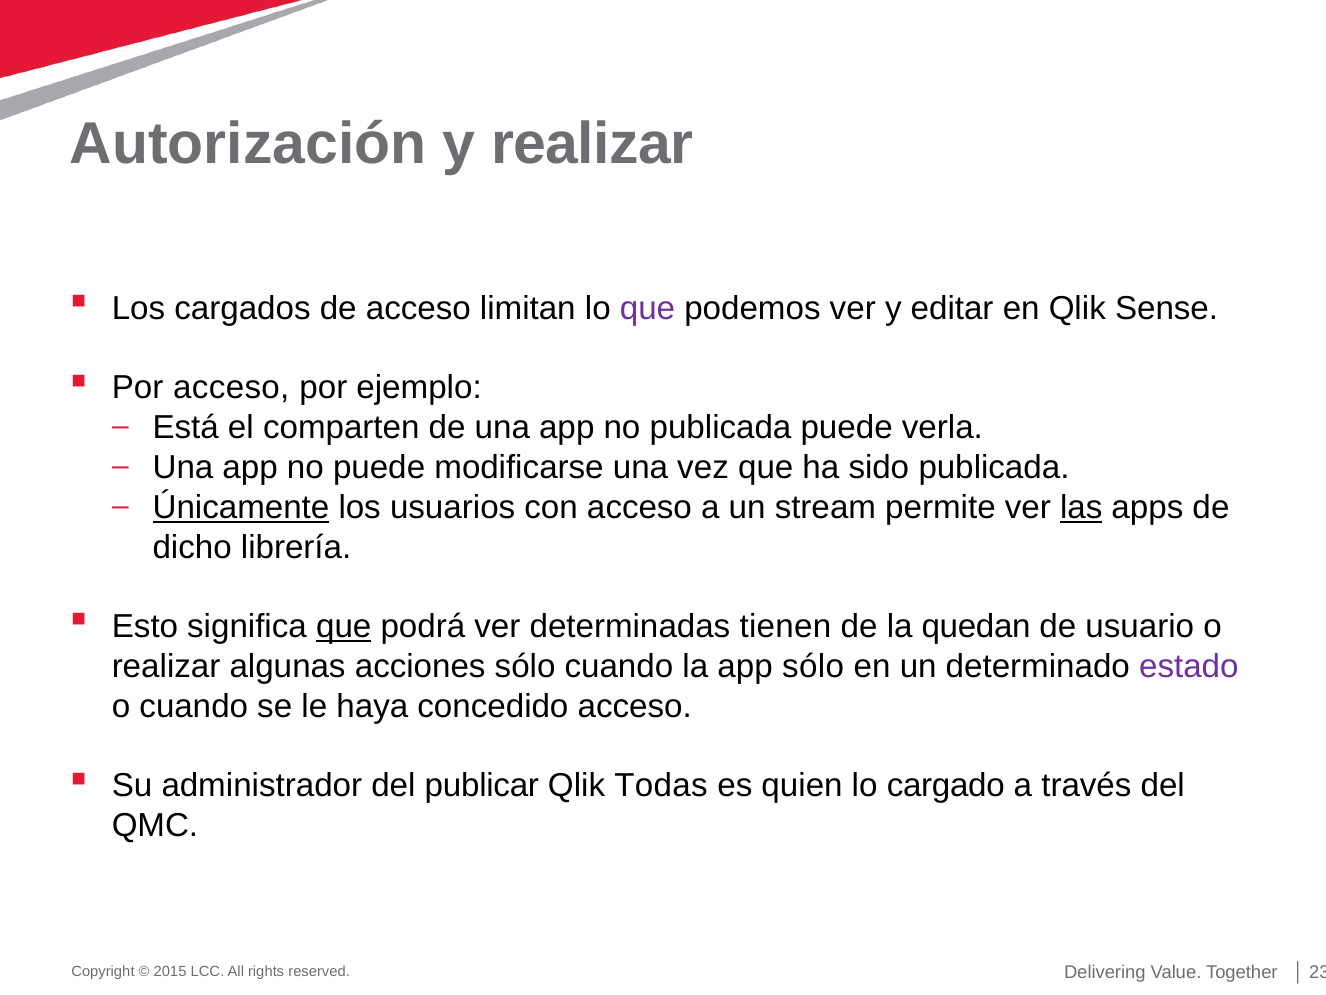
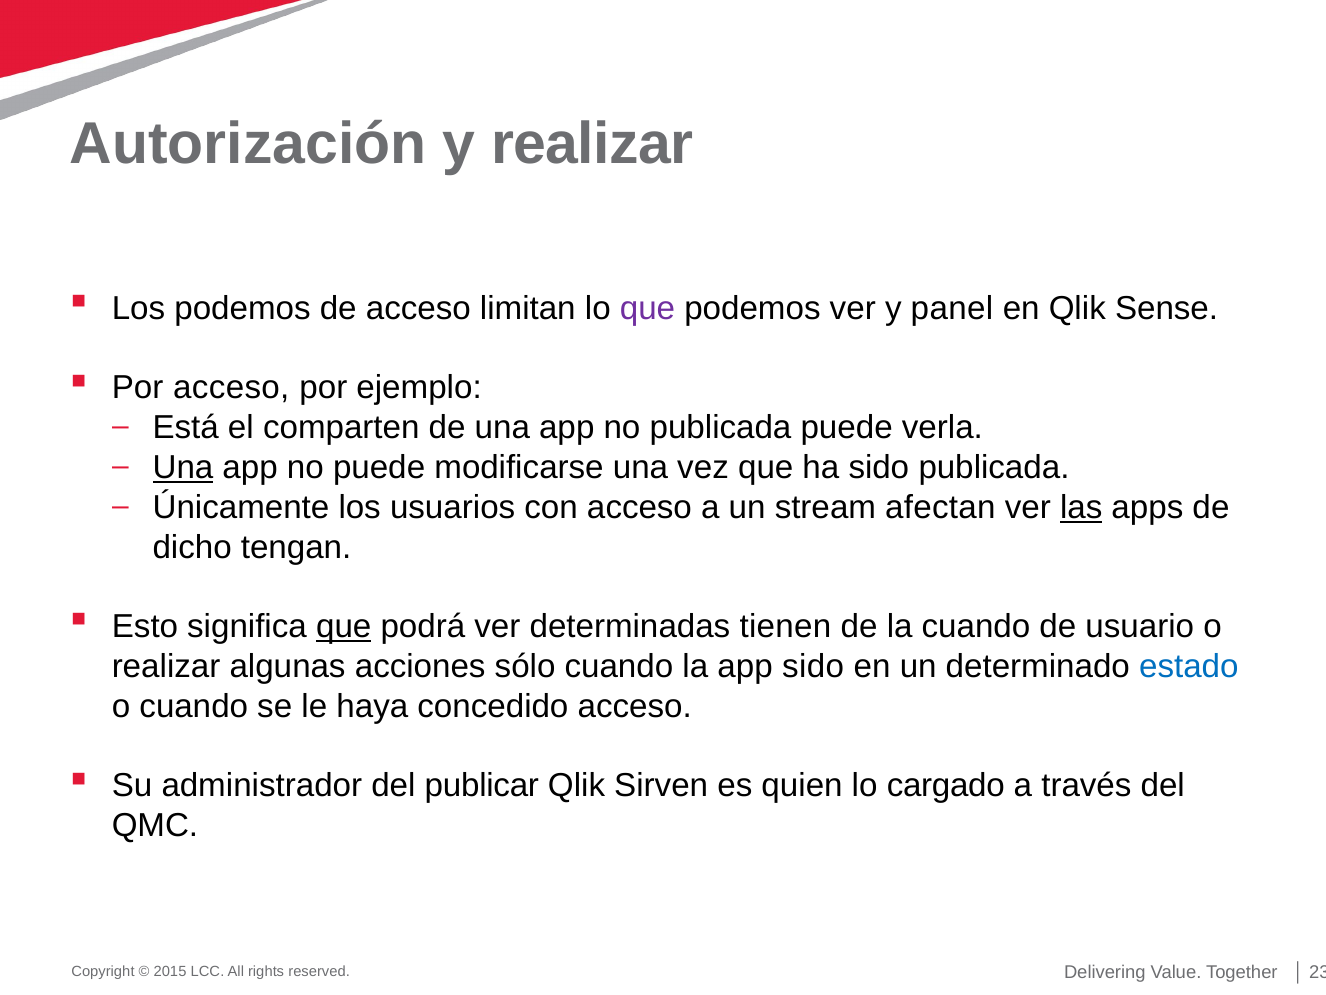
Los cargados: cargados -> podemos (243, 308)
editar: editar -> panel (952, 308)
Una underline: none -> present (183, 467)
Únicamente underline: present -> none (241, 507)
permite: permite -> afectan (940, 507)
librería: librería -> tengan (296, 547)
la quedan: quedan -> cuando (976, 626)
app sólo: sólo -> sido (813, 666)
estado colour: purple -> blue (1189, 666)
Todas: Todas -> Sirven (661, 785)
